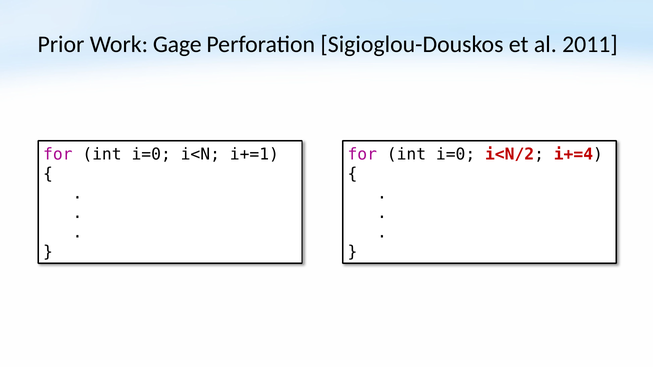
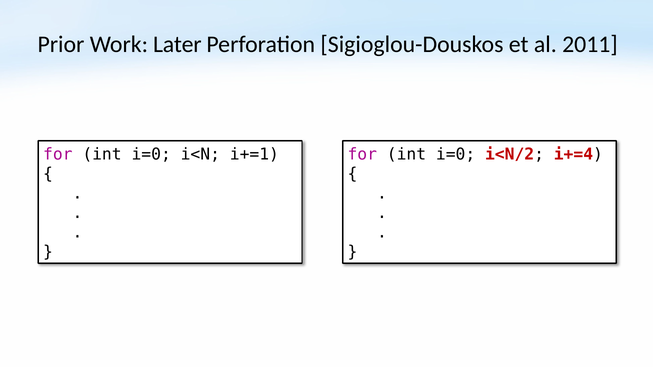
Gage: Gage -> Later (177, 45)
